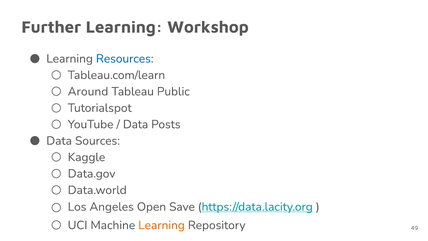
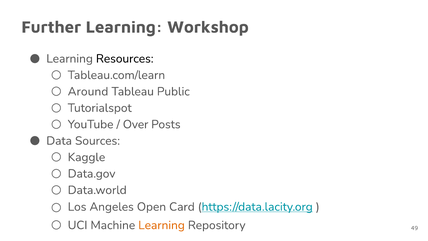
Resources colour: blue -> black (125, 59)
Data: Data -> Over (136, 124)
Save: Save -> Card (182, 207)
